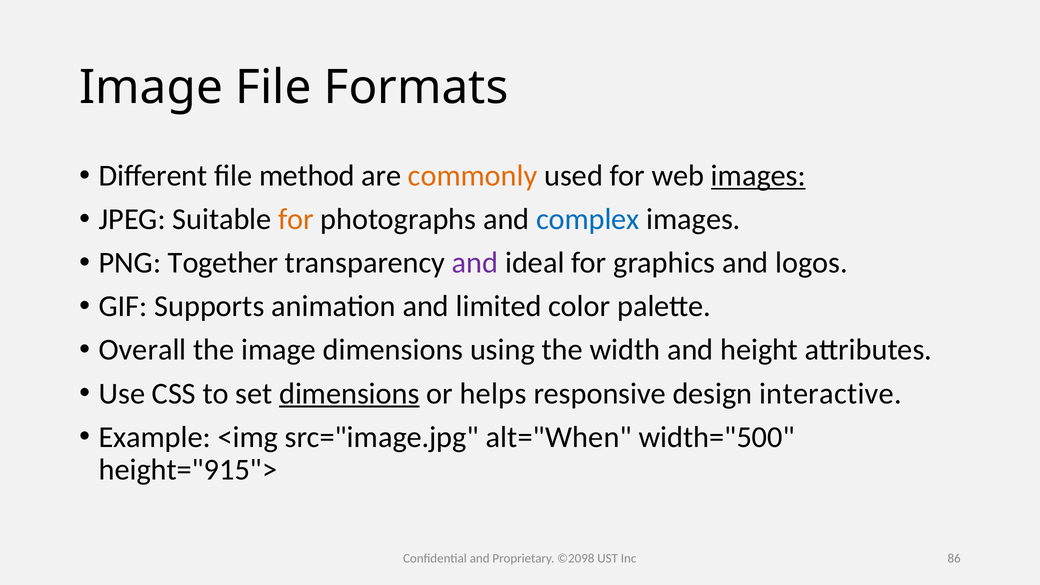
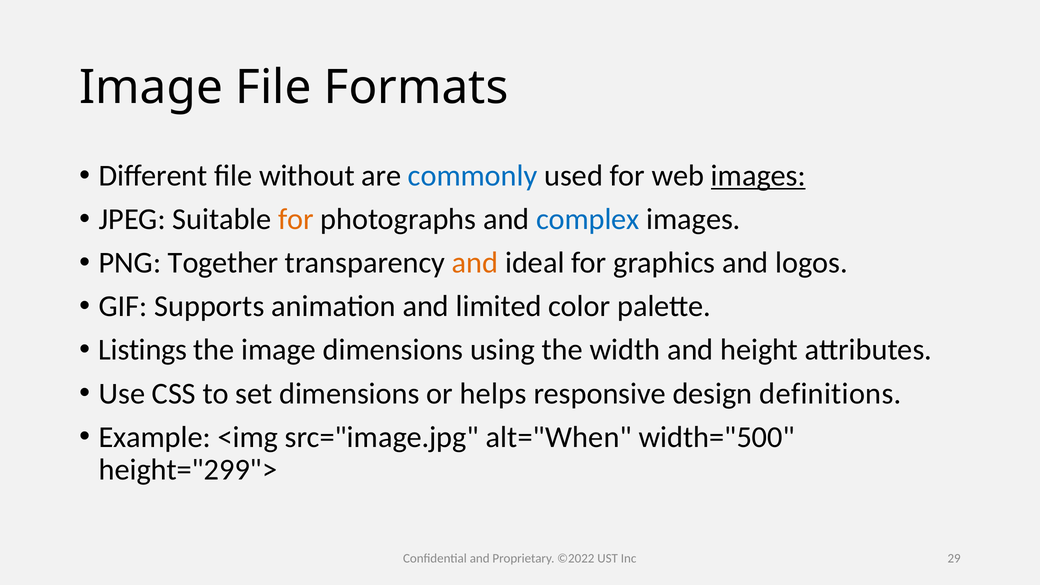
method: method -> without (307, 176)
commonly colour: orange -> blue (473, 176)
and colour: purple -> orange (475, 263)
Overall: Overall -> Listings (143, 350)
dimensions underline: present -> none (349, 393)
interactive: interactive -> definitions (830, 393)
height="915">: height="915"> -> height="299"> (188, 470)
©2098: ©2098 -> ©2022 (576, 559)
86: 86 -> 29 (954, 559)
